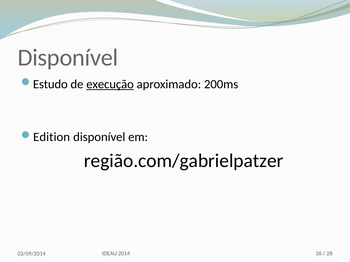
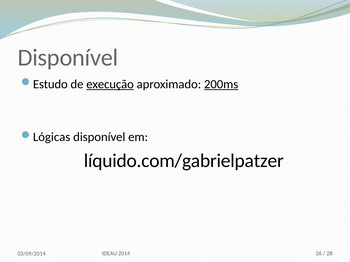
200ms underline: none -> present (221, 84)
Edition: Edition -> Lógicas (52, 137)
região.com/gabrielpatzer: região.com/gabrielpatzer -> líquido.com/gabrielpatzer (184, 161)
